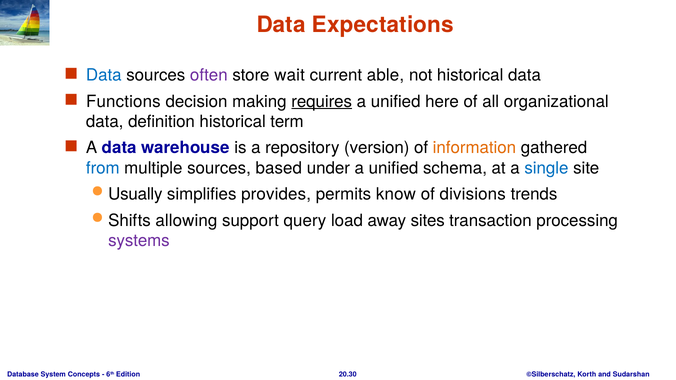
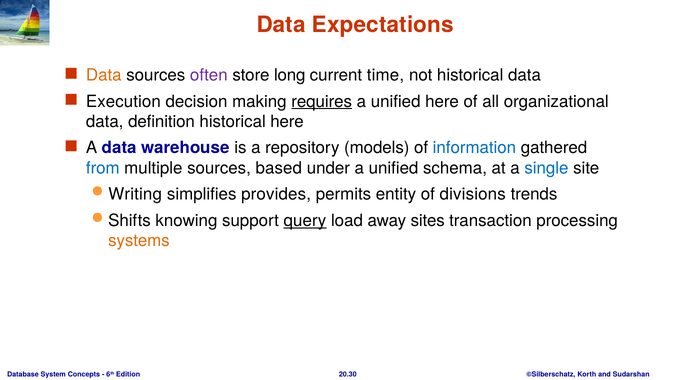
Data colour: blue -> orange (104, 75)
wait: wait -> long (290, 75)
able: able -> time (385, 75)
Functions: Functions -> Execution (123, 102)
historical term: term -> here (287, 122)
version: version -> models (377, 148)
information colour: orange -> blue (474, 148)
Usually: Usually -> Writing (135, 194)
know: know -> entity (396, 194)
allowing: allowing -> knowing (186, 221)
query underline: none -> present (305, 221)
systems colour: purple -> orange (139, 241)
